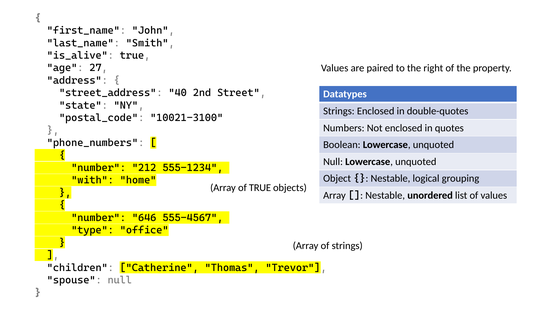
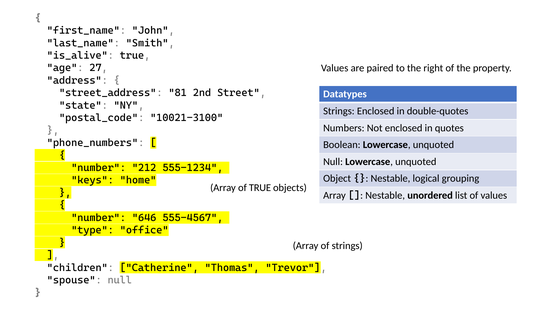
40: 40 -> 81 (178, 93)
with: with -> keys (93, 180)
